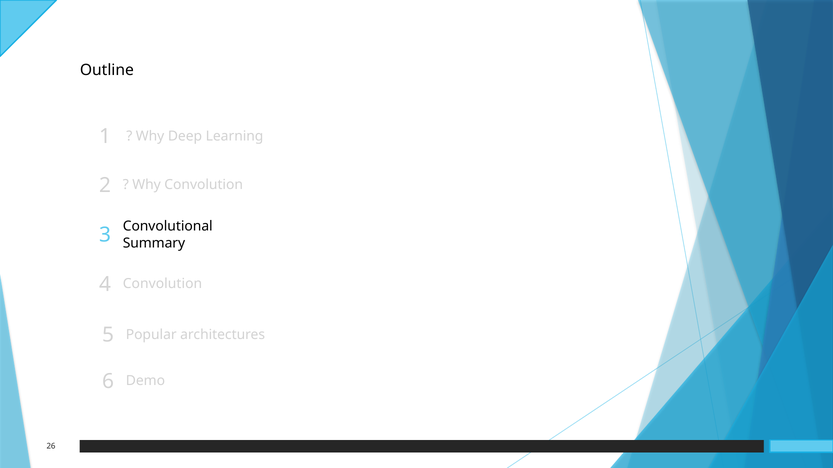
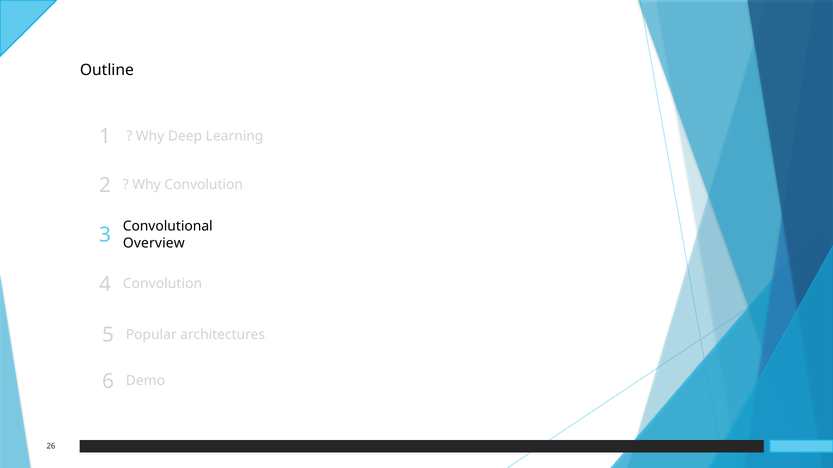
Summary: Summary -> Overview (154, 243)
